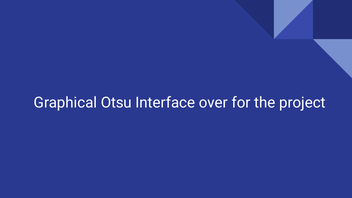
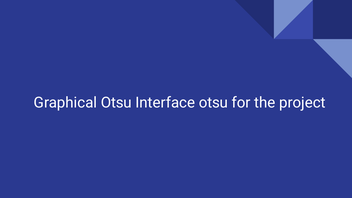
Interface over: over -> otsu (213, 103)
